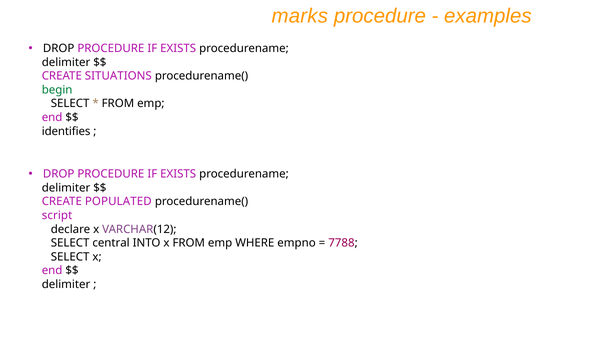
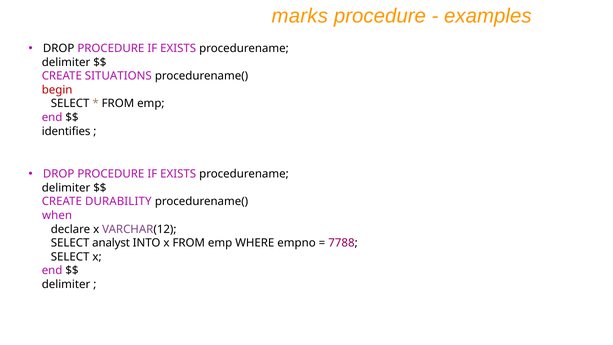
begin colour: green -> red (57, 90)
POPULATED: POPULATED -> DURABILITY (118, 202)
script: script -> when (57, 215)
central: central -> analyst (111, 243)
